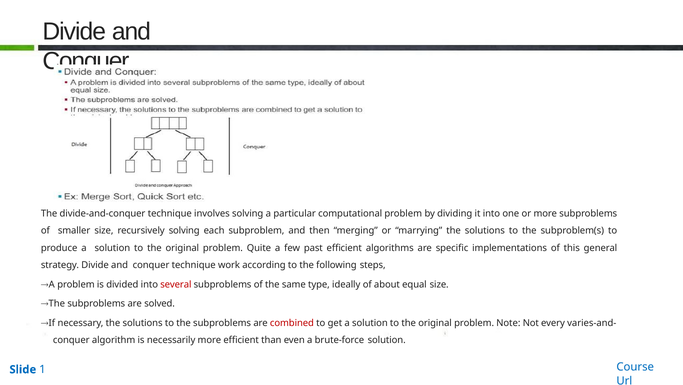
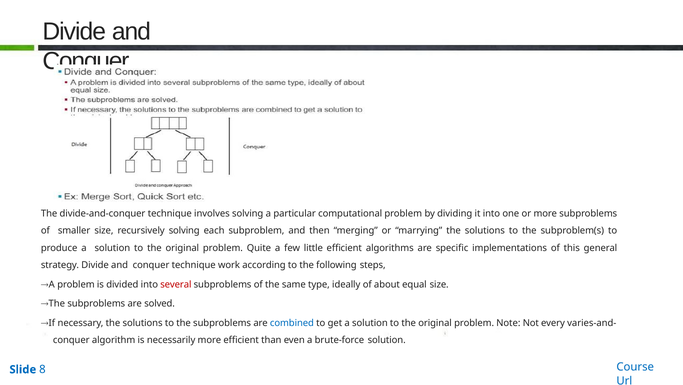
past: past -> little (313, 248)
combined colour: red -> blue (292, 323)
1: 1 -> 8 (42, 369)
